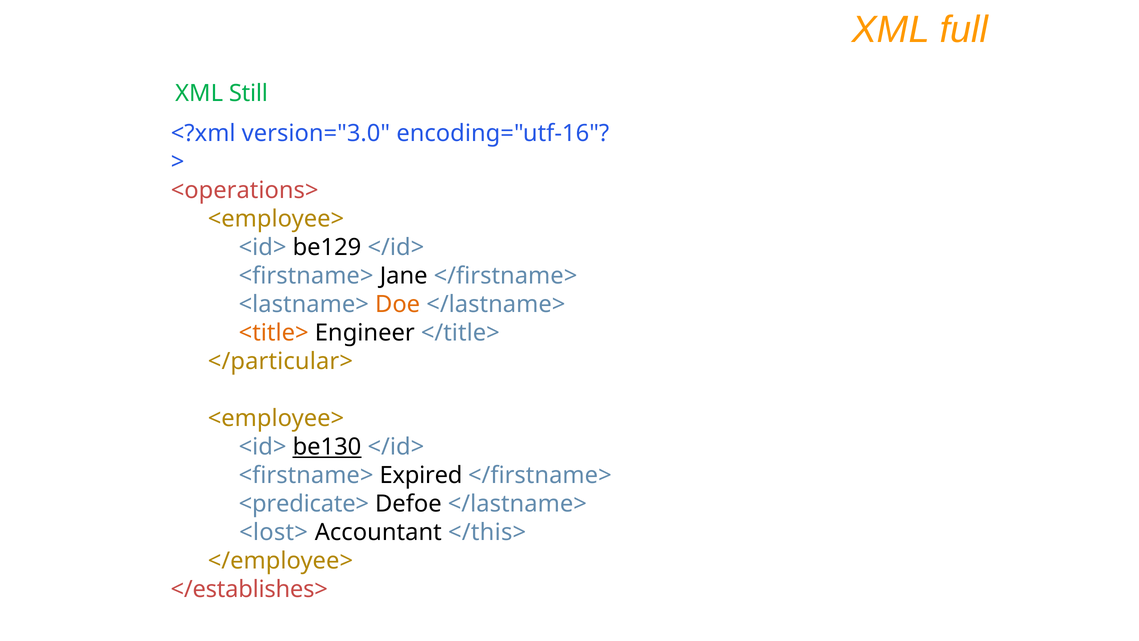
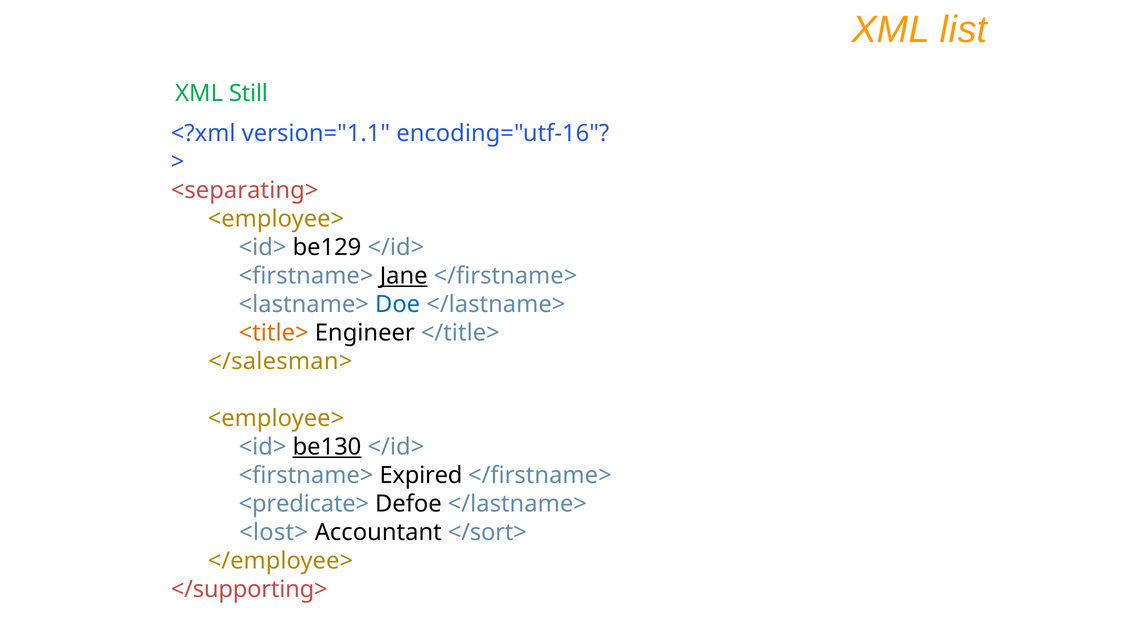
full: full -> list (964, 30)
version="3.0: version="3.0 -> version="1.1 (316, 134)
<operations>: <operations> -> <separating> (245, 191)
Jane underline: none -> present (404, 276)
Doe colour: orange -> blue (398, 304)
</particular>: </particular> -> </salesman> (280, 361)
</this>: </this> -> </sort> (487, 532)
</establishes>: </establishes> -> </supporting> (249, 589)
